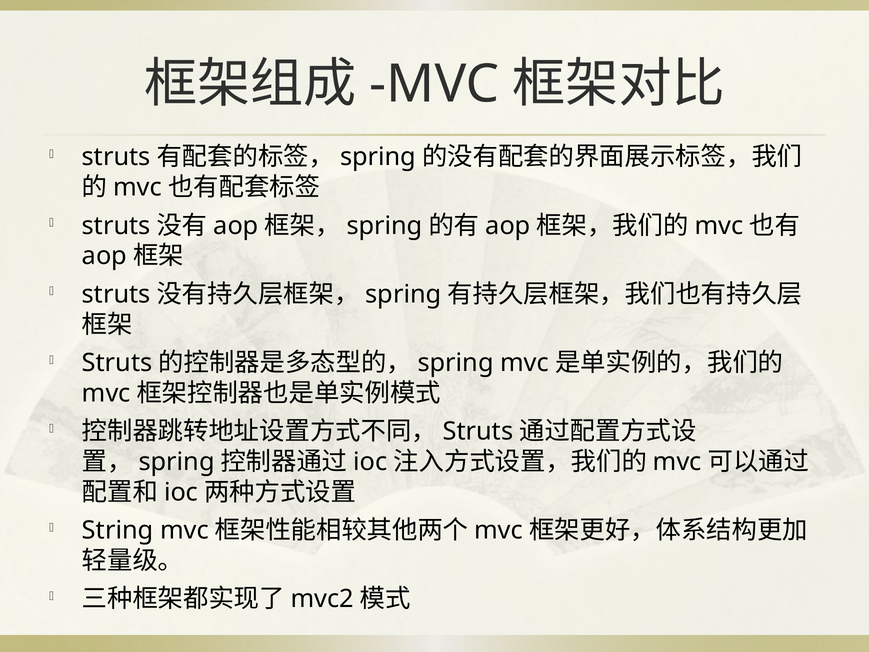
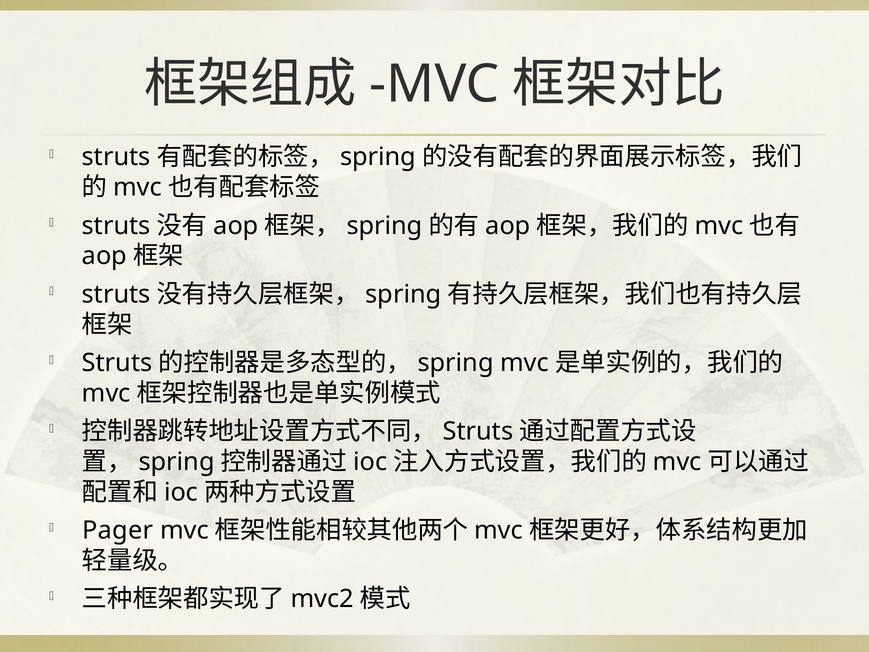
String: String -> Pager (118, 530)
